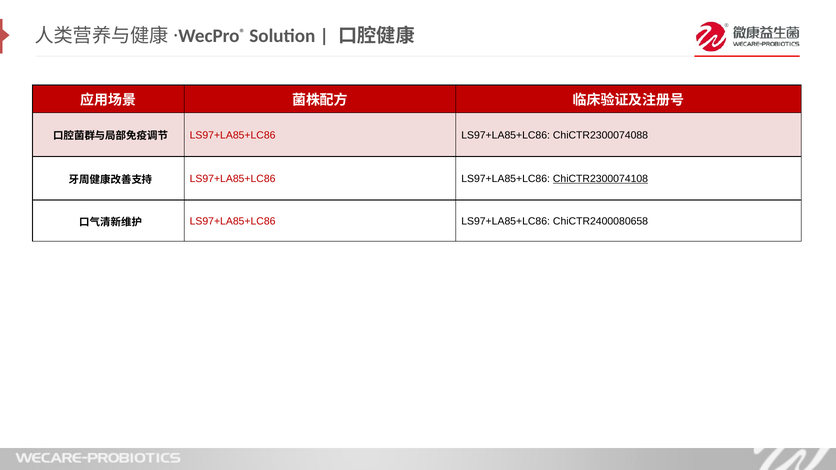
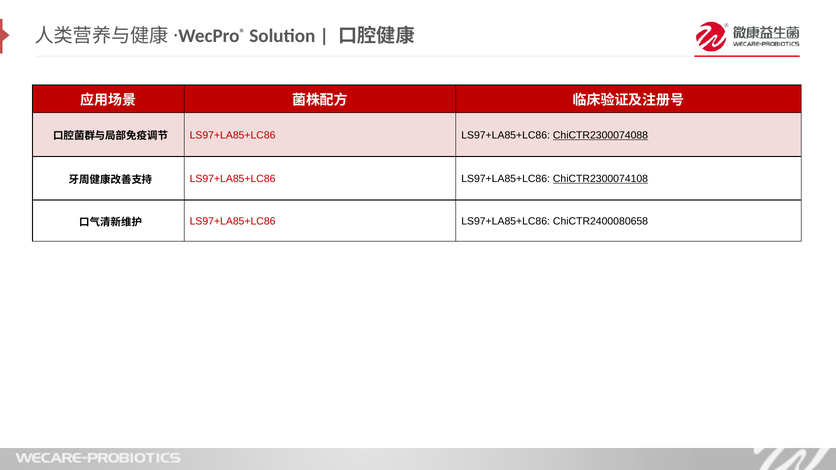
ChiCTR2300074088 underline: none -> present (600, 135)
